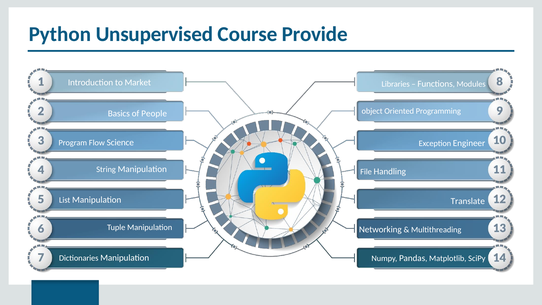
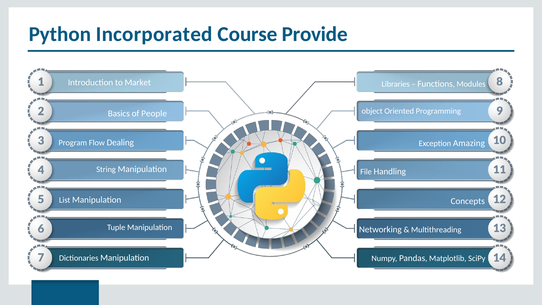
Unsupervised: Unsupervised -> Incorporated (154, 34)
Science: Science -> Dealing (120, 143)
Engineer: Engineer -> Amazing (469, 143)
Translate: Translate -> Concepts (468, 201)
